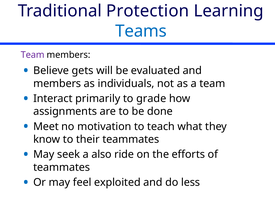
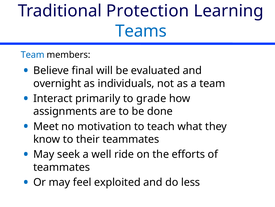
Team colour: purple -> blue (33, 55)
gets: gets -> final (83, 70)
members: members -> overnight (57, 83)
also: also -> well (101, 154)
